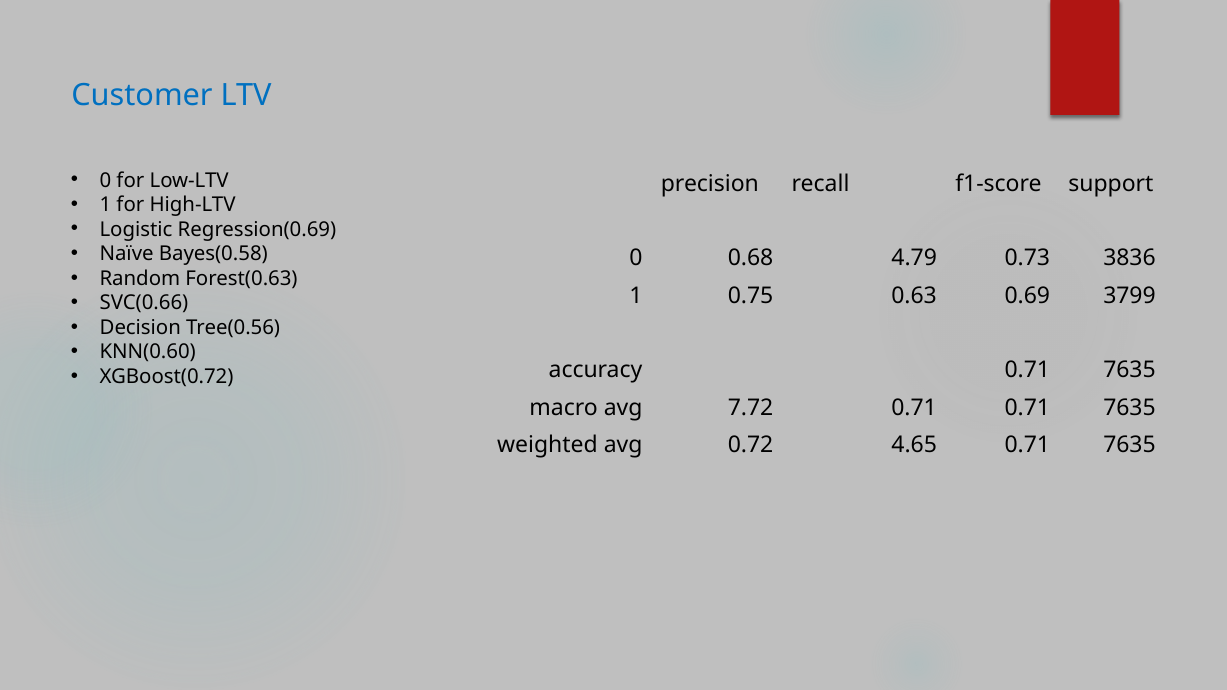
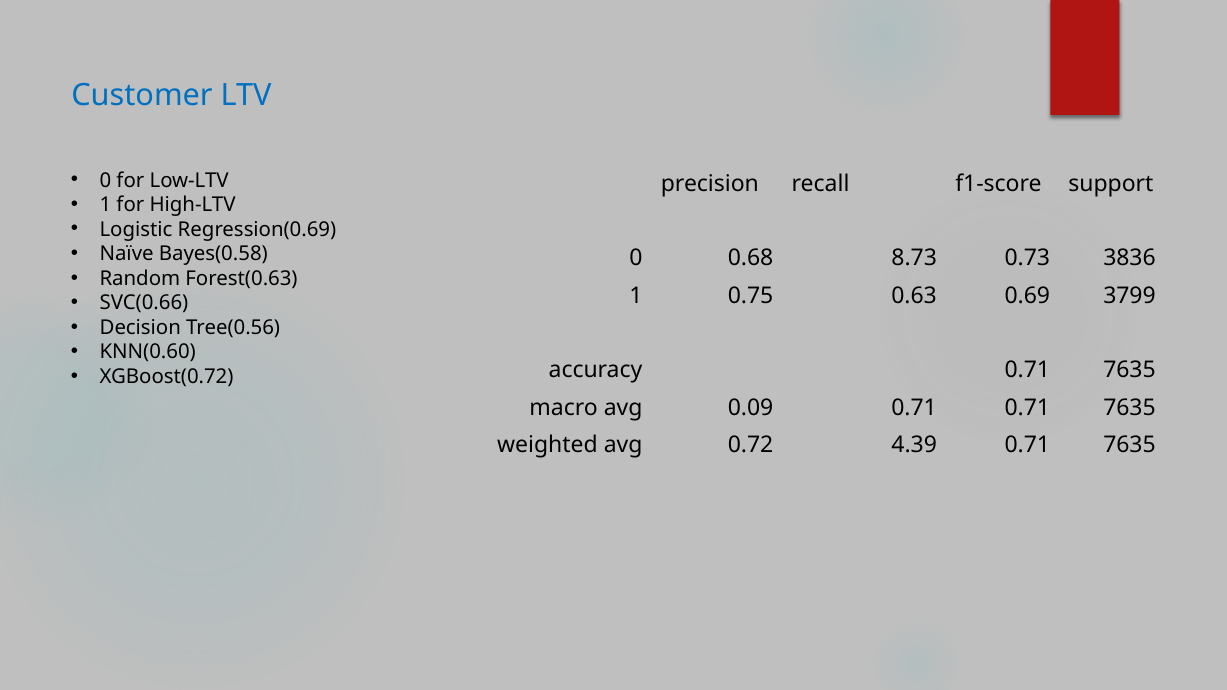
4.79: 4.79 -> 8.73 (914, 258)
7.72: 7.72 -> 0.09 (751, 408)
4.65: 4.65 -> 4.39 (914, 445)
